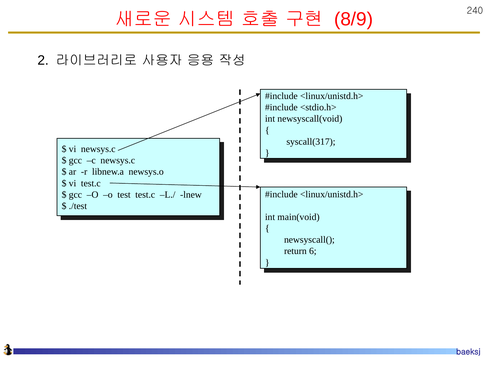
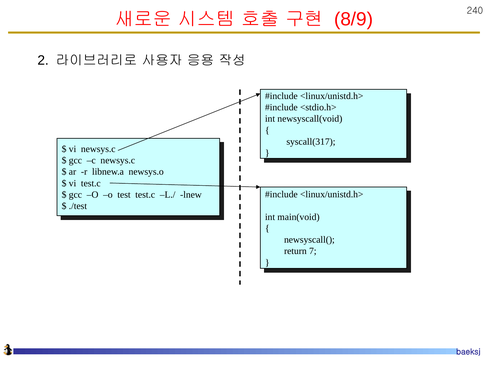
6: 6 -> 7 (313, 251)
